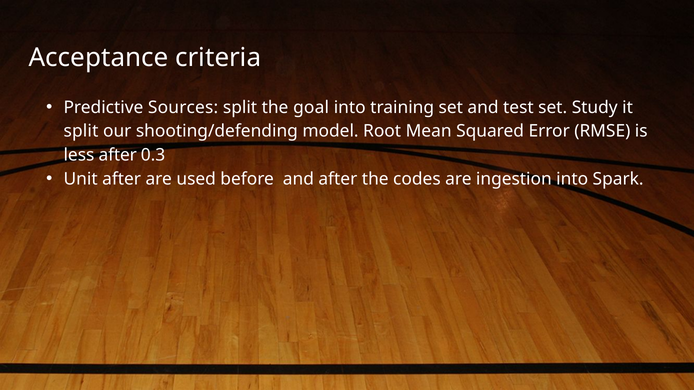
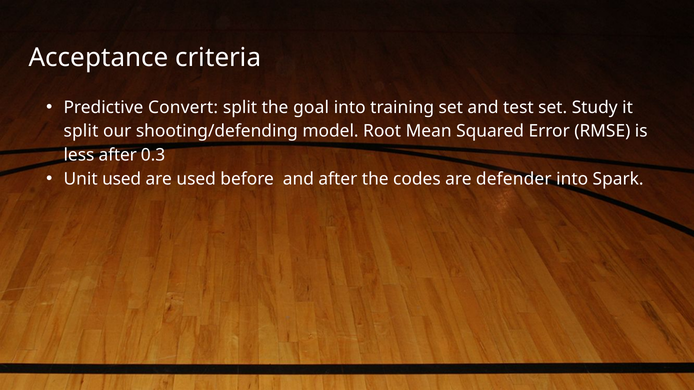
Sources: Sources -> Convert (183, 107)
Unit after: after -> used (122, 179)
ingestion: ingestion -> defender (514, 179)
